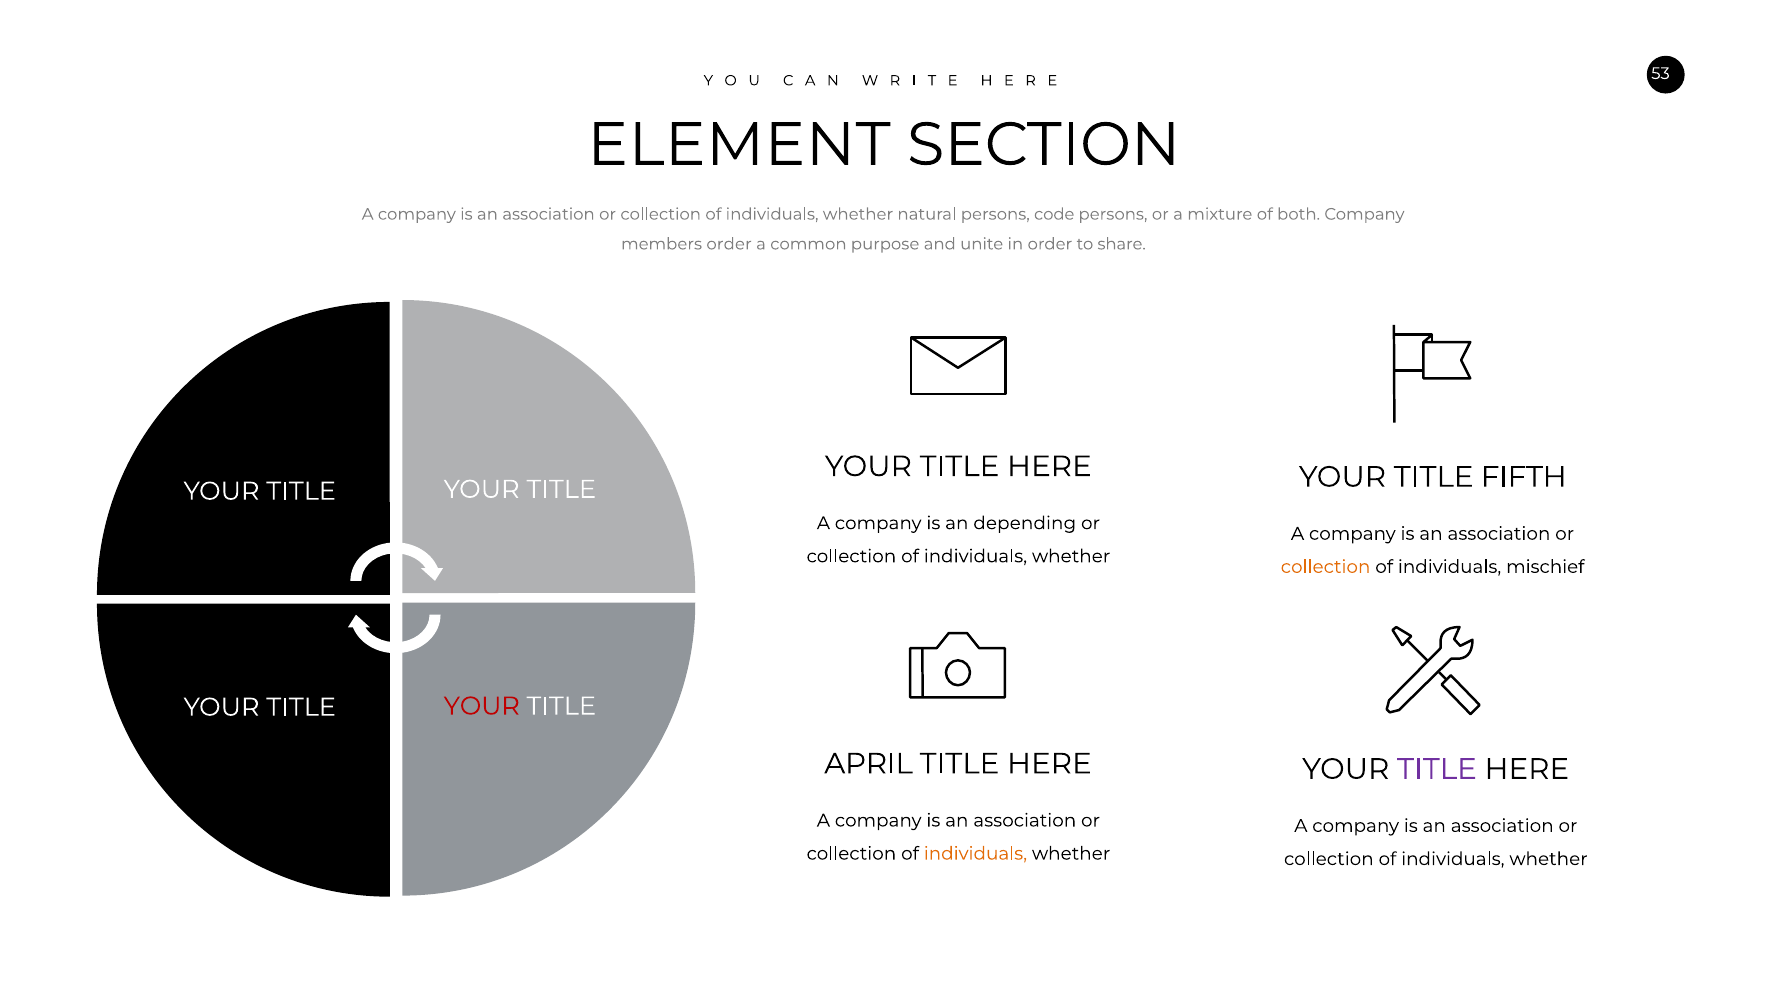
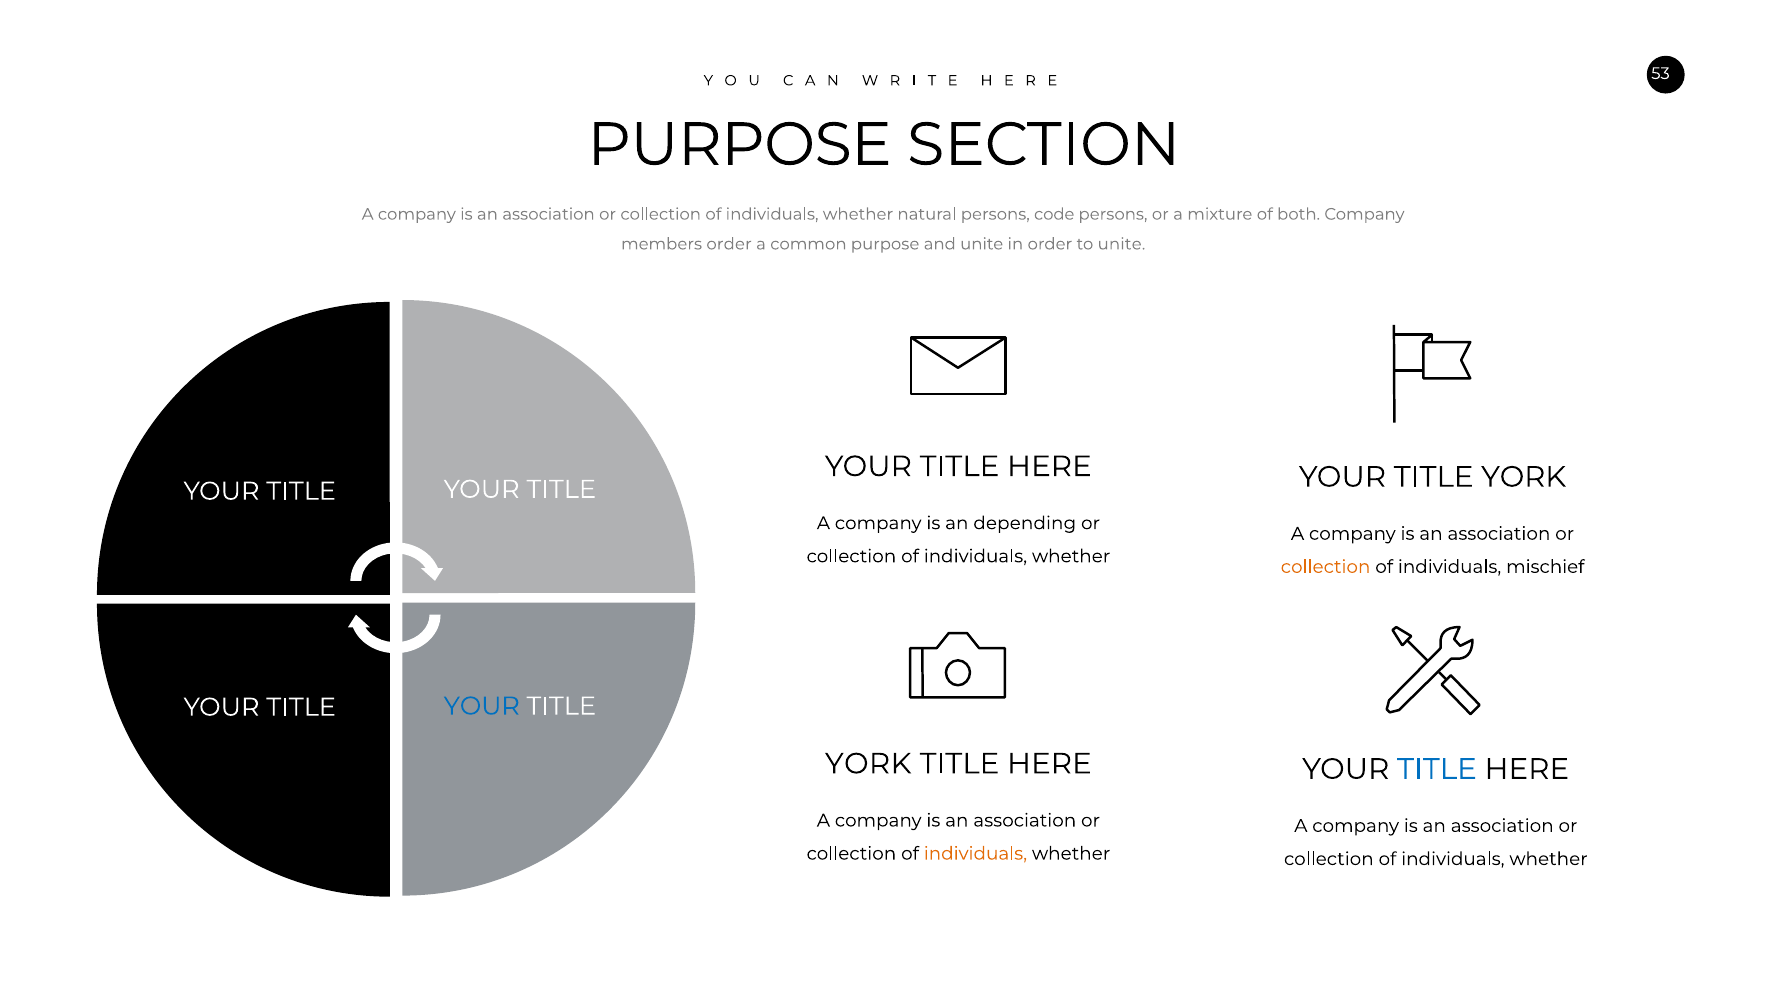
ELEMENT: ELEMENT -> PURPOSE (740, 145)
to share: share -> unite (1121, 244)
TITLE FIFTH: FIFTH -> YORK (1524, 477)
YOUR colour: red -> blue (482, 706)
APRIL: APRIL -> YORK (868, 763)
TITLE colour: purple -> blue (1437, 769)
